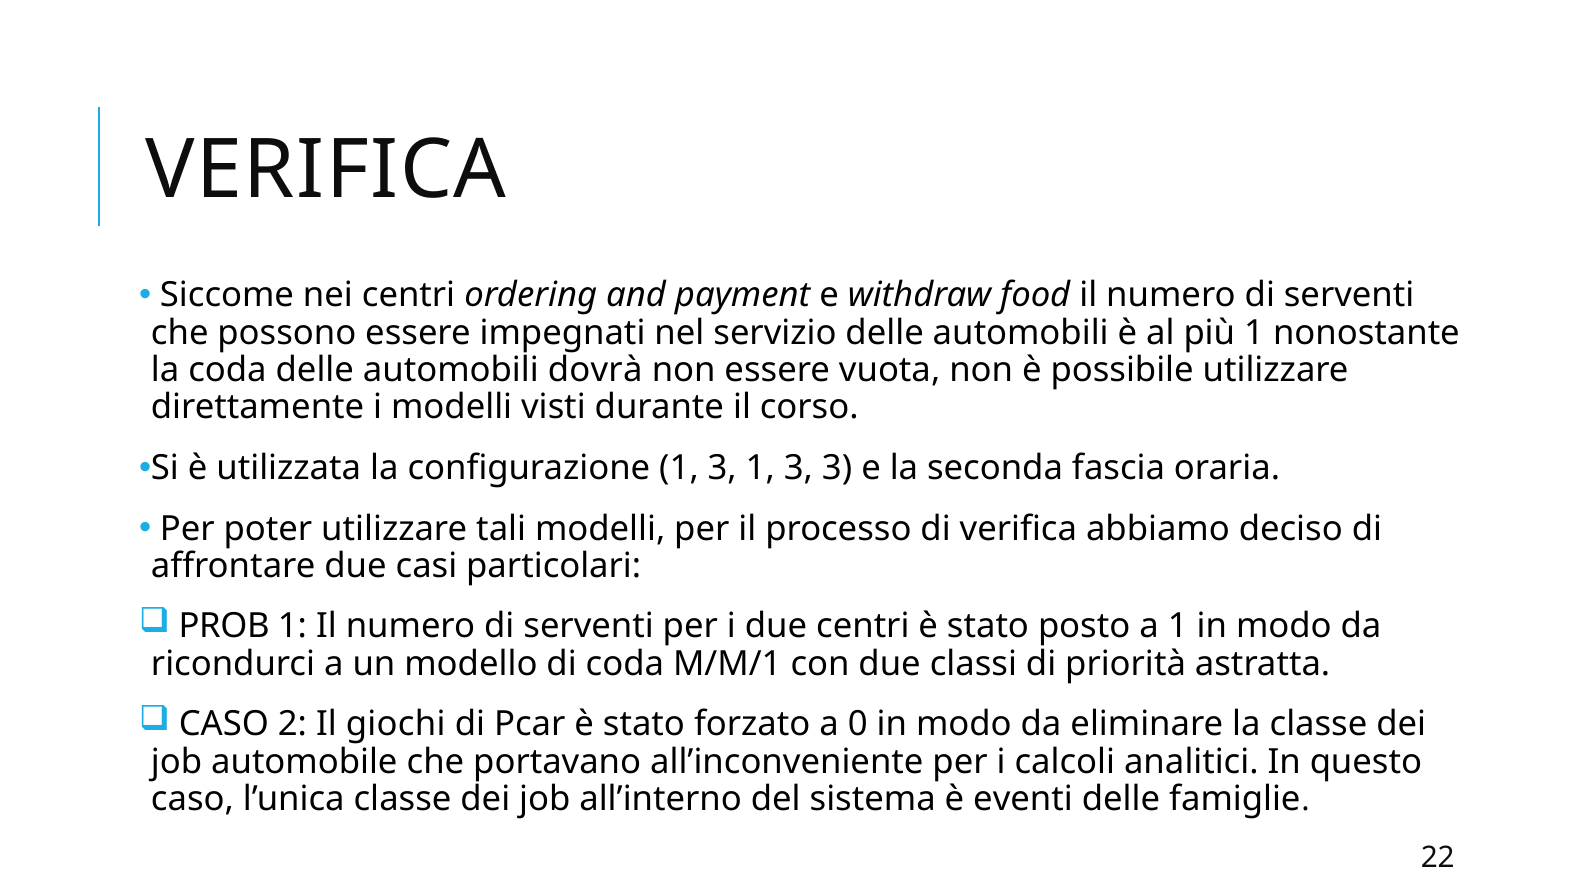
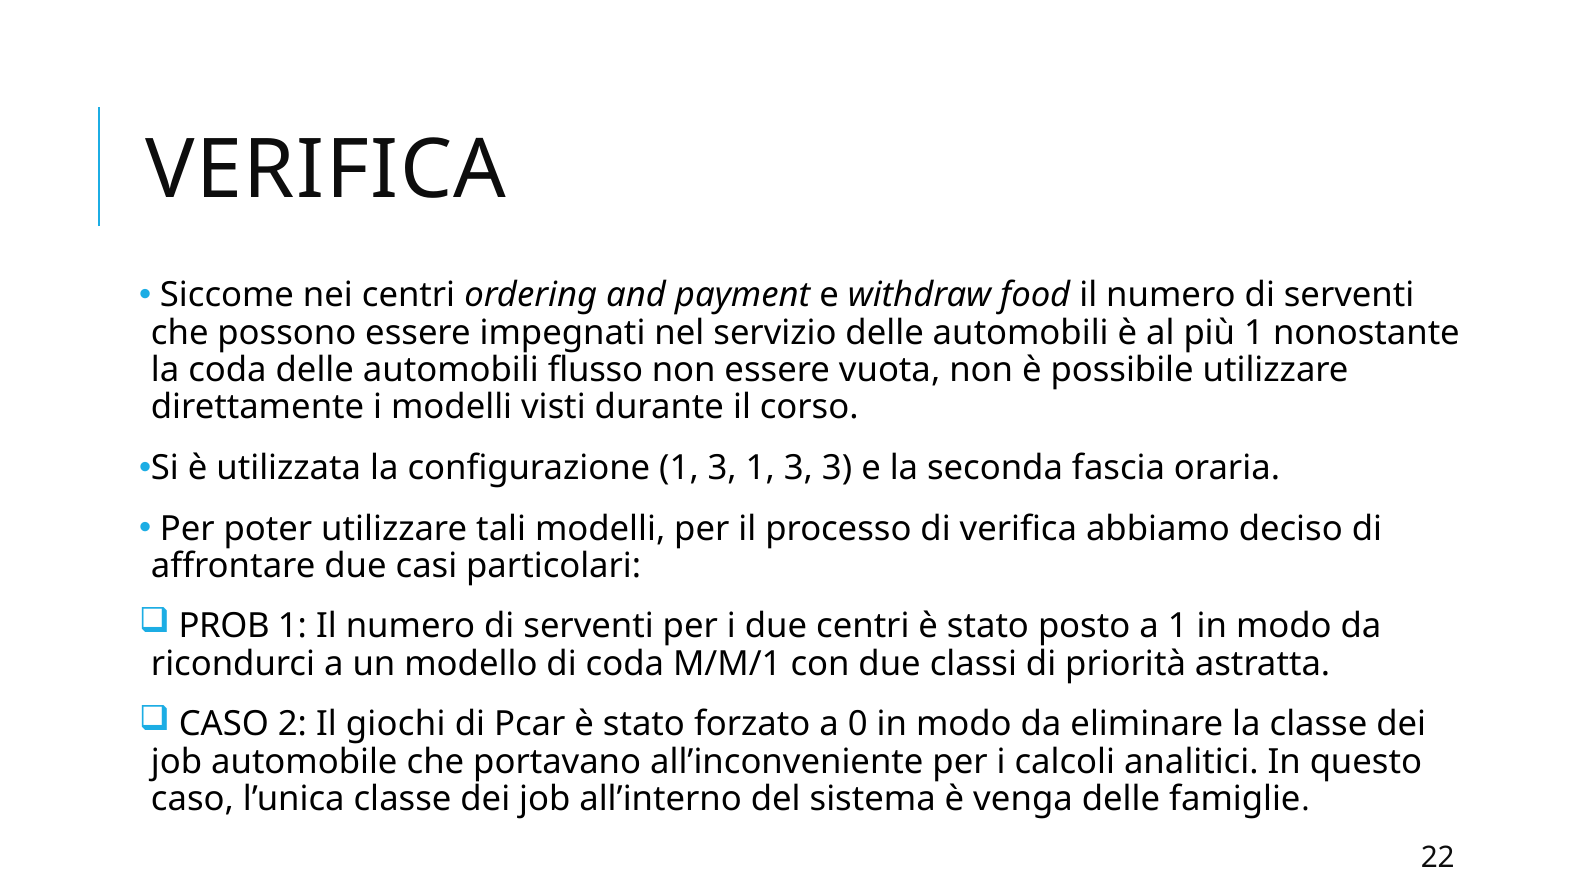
dovrà: dovrà -> flusso (595, 370)
eventi: eventi -> venga (1023, 800)
